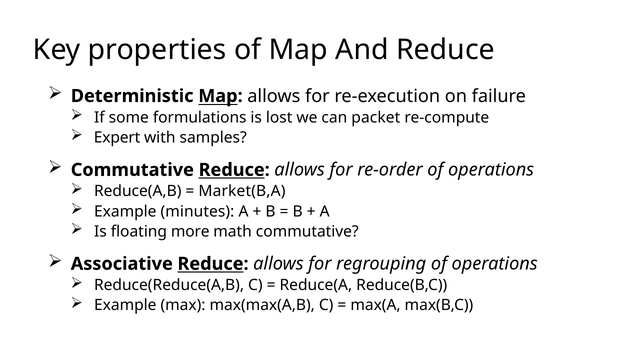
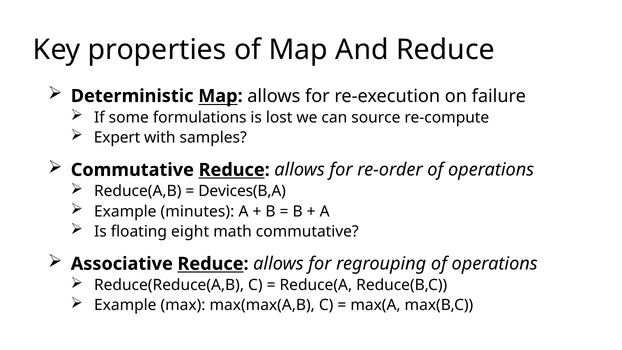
packet: packet -> source (376, 117)
Market(B,A: Market(B,A -> Devices(B,A (242, 191)
more: more -> eight (190, 231)
